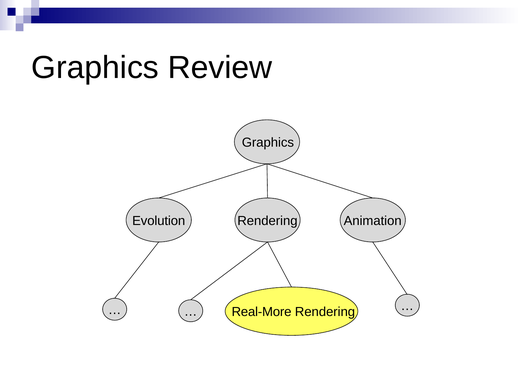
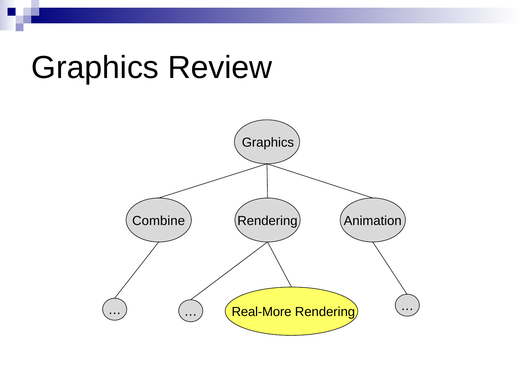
Evolution: Evolution -> Combine (159, 220)
